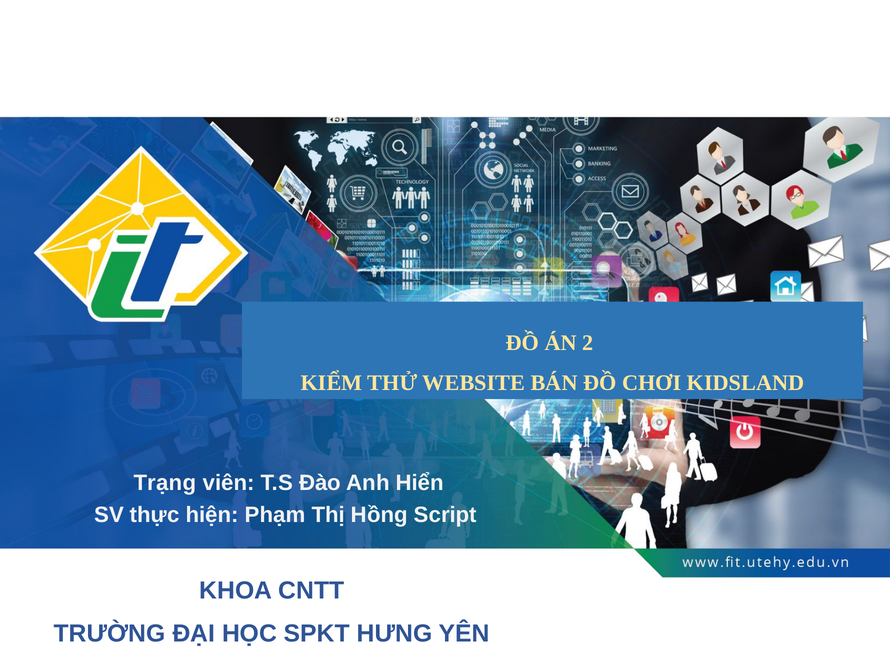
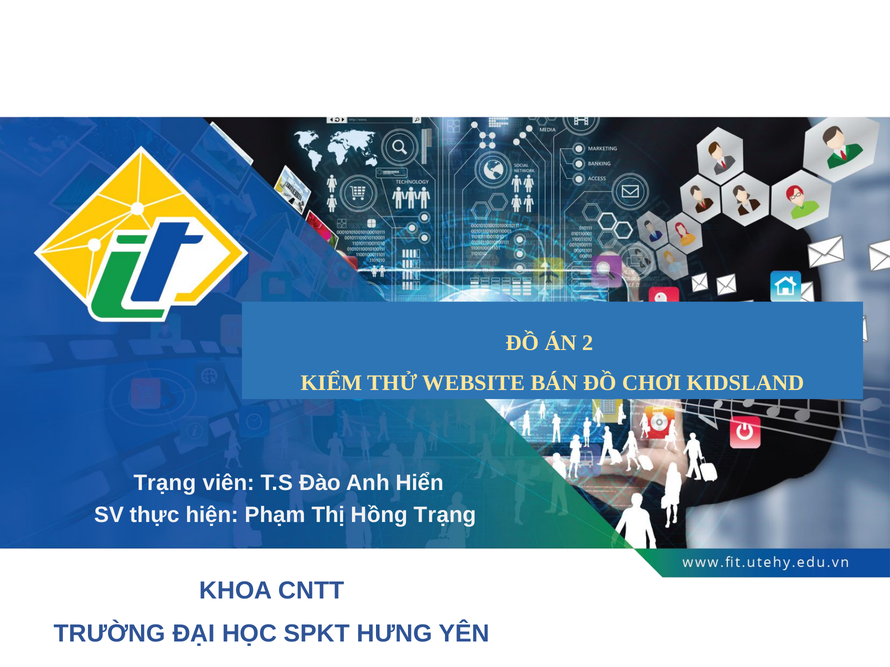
Hồng Script: Script -> Trạng (445, 515)
